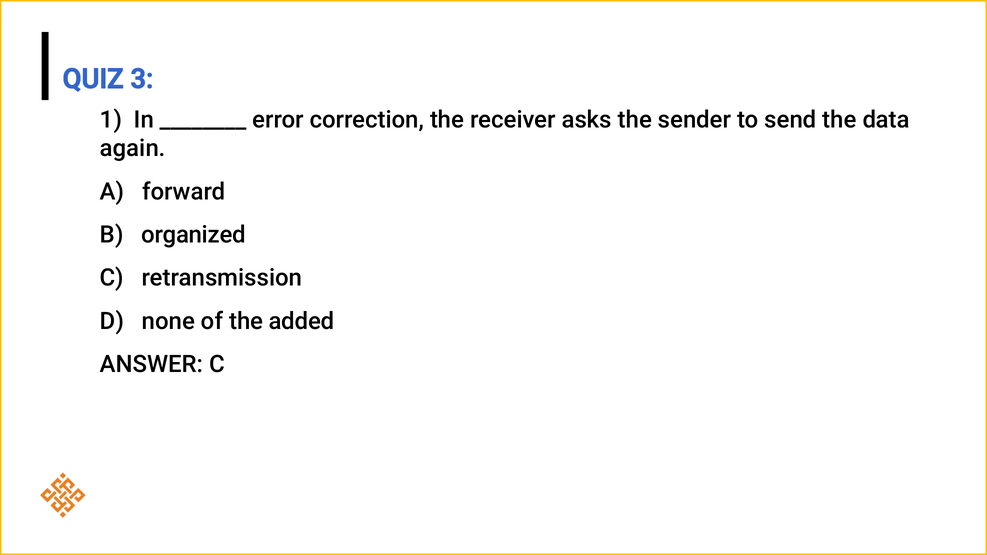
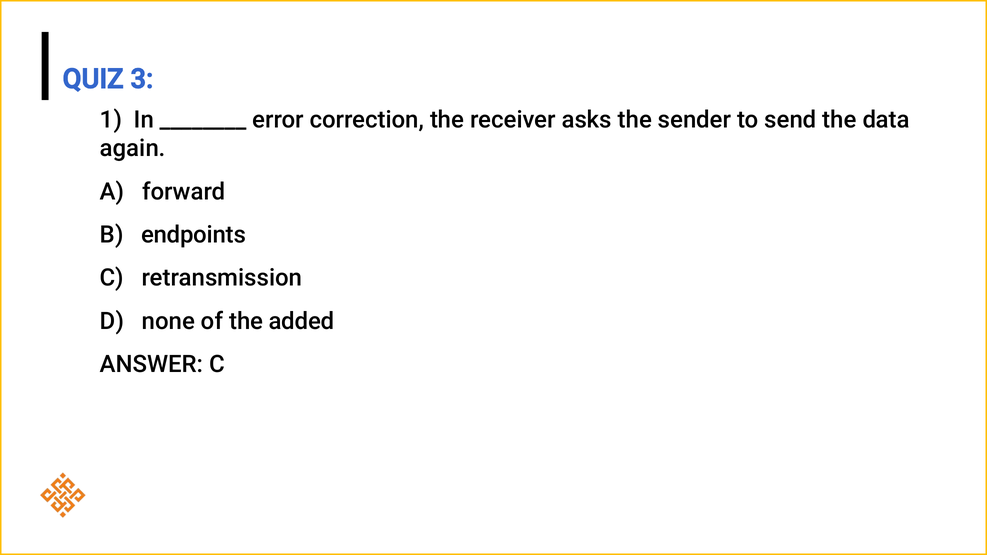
organized: organized -> endpoints (193, 235)
